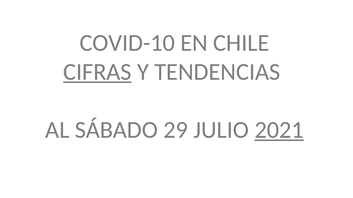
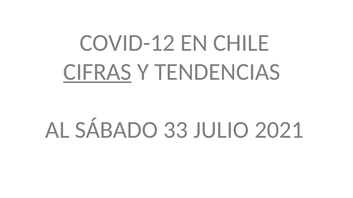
COVID-10: COVID-10 -> COVID-12 (127, 43)
29: 29 -> 33 (176, 130)
2021 underline: present -> none (279, 130)
